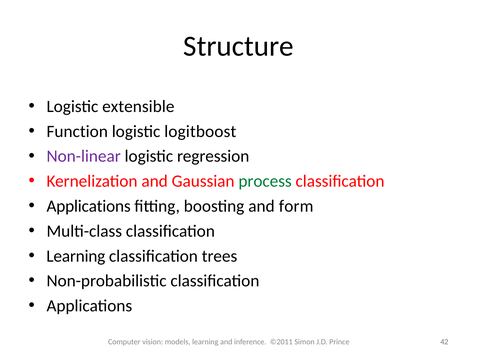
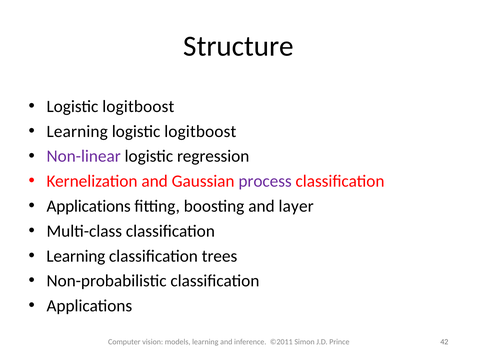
extensible: extensible -> logitboost (138, 106)
Function: Function -> Learning (77, 131)
process colour: green -> purple (265, 181)
form: form -> layer (296, 206)
